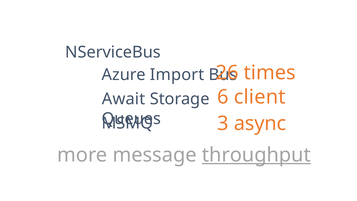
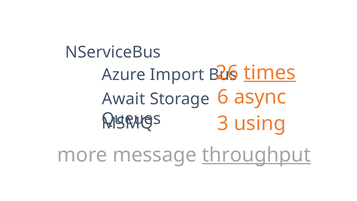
times underline: none -> present (270, 73)
client: client -> async (260, 97)
async: async -> using (260, 123)
